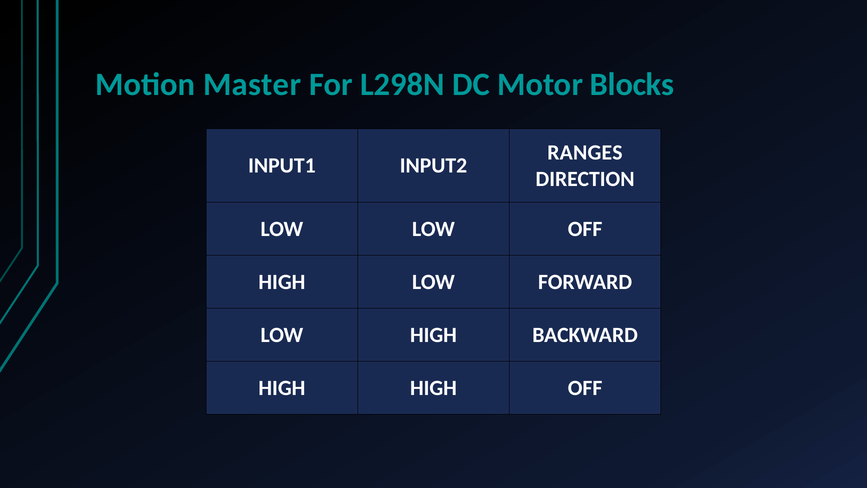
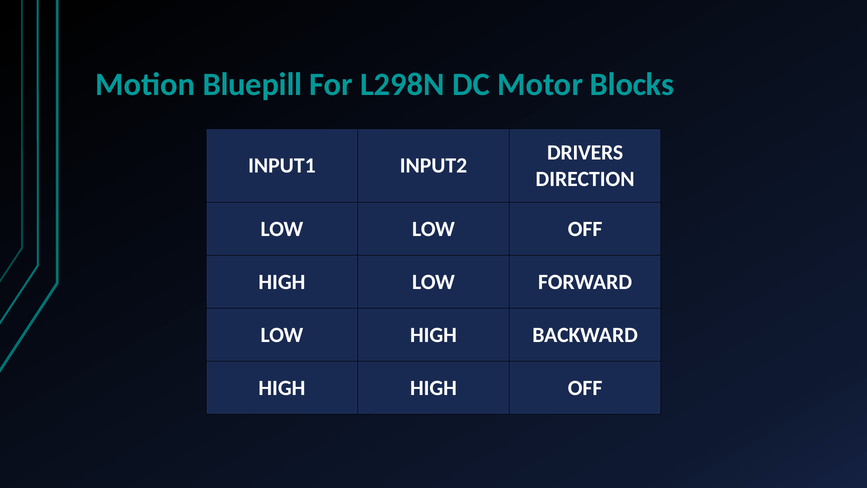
Master: Master -> Bluepill (252, 84)
RANGES: RANGES -> DRIVERS (585, 153)
